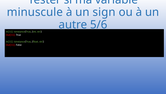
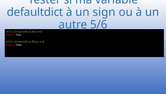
minuscule: minuscule -> defaultdict (35, 12)
